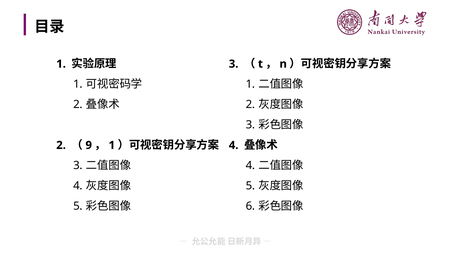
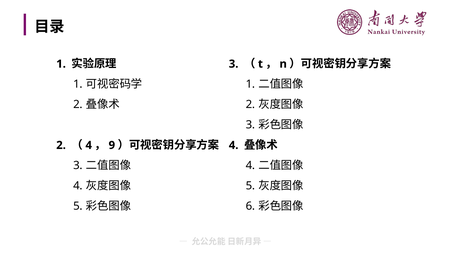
9: 9 -> 4 (89, 145)
1: 1 -> 9 (112, 145)
